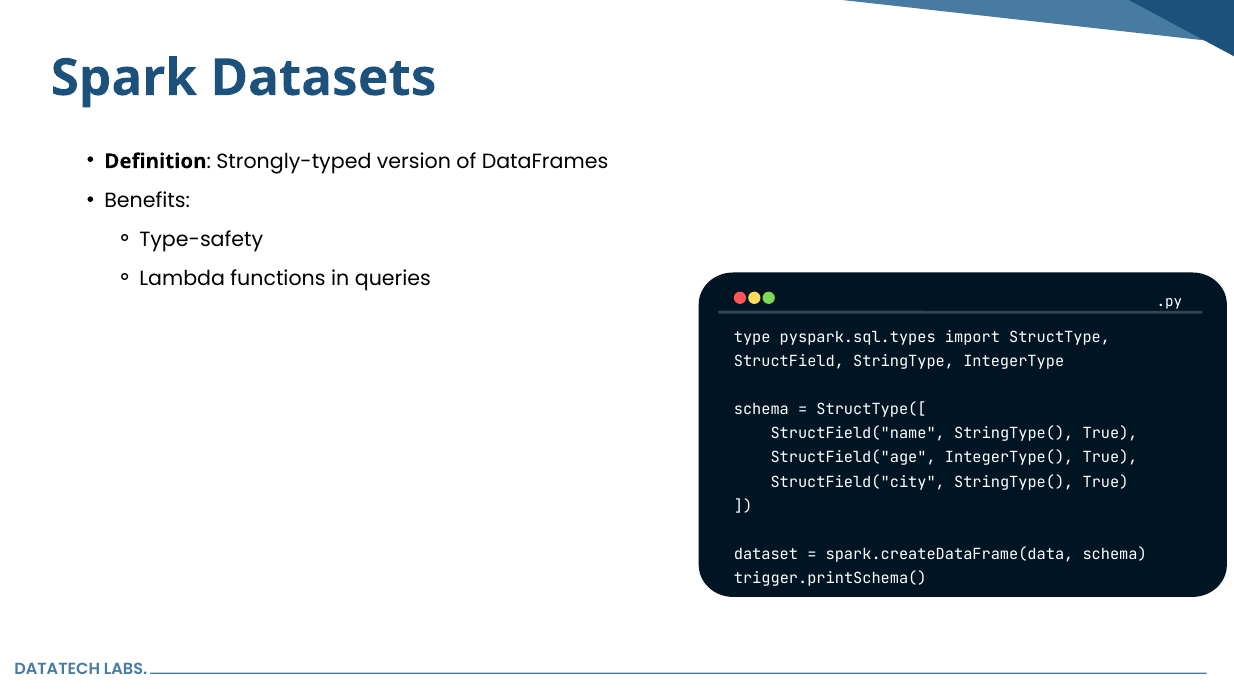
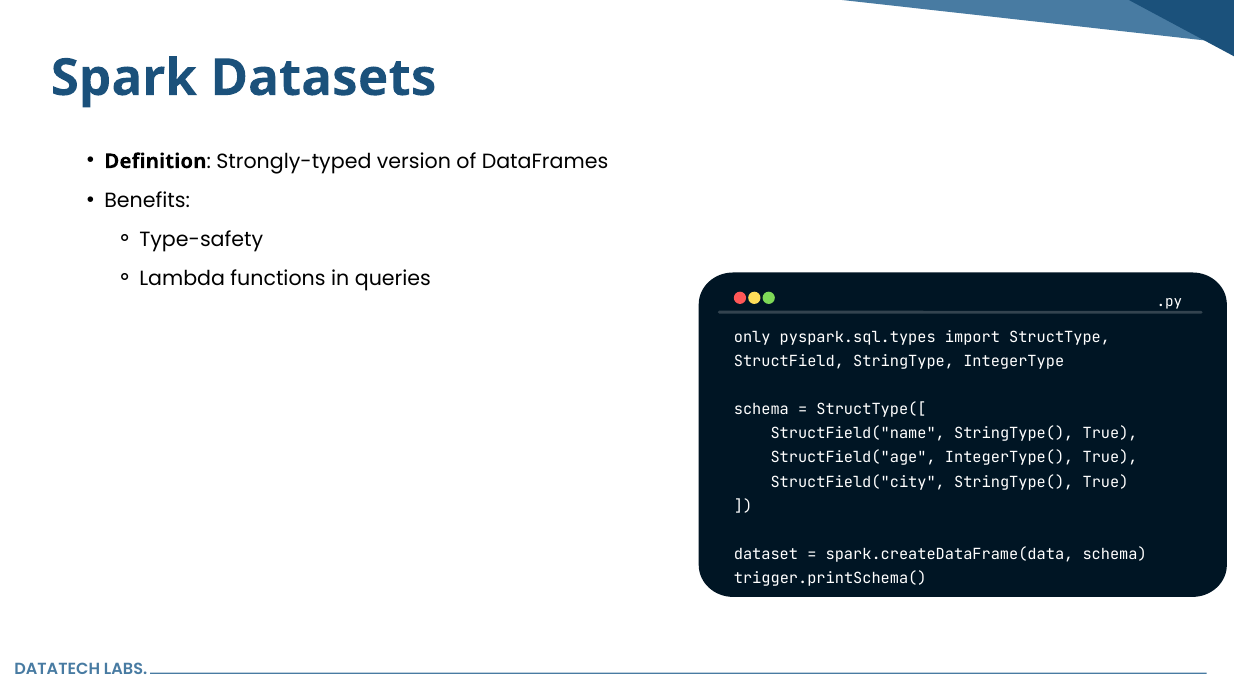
type: type -> only (752, 337)
